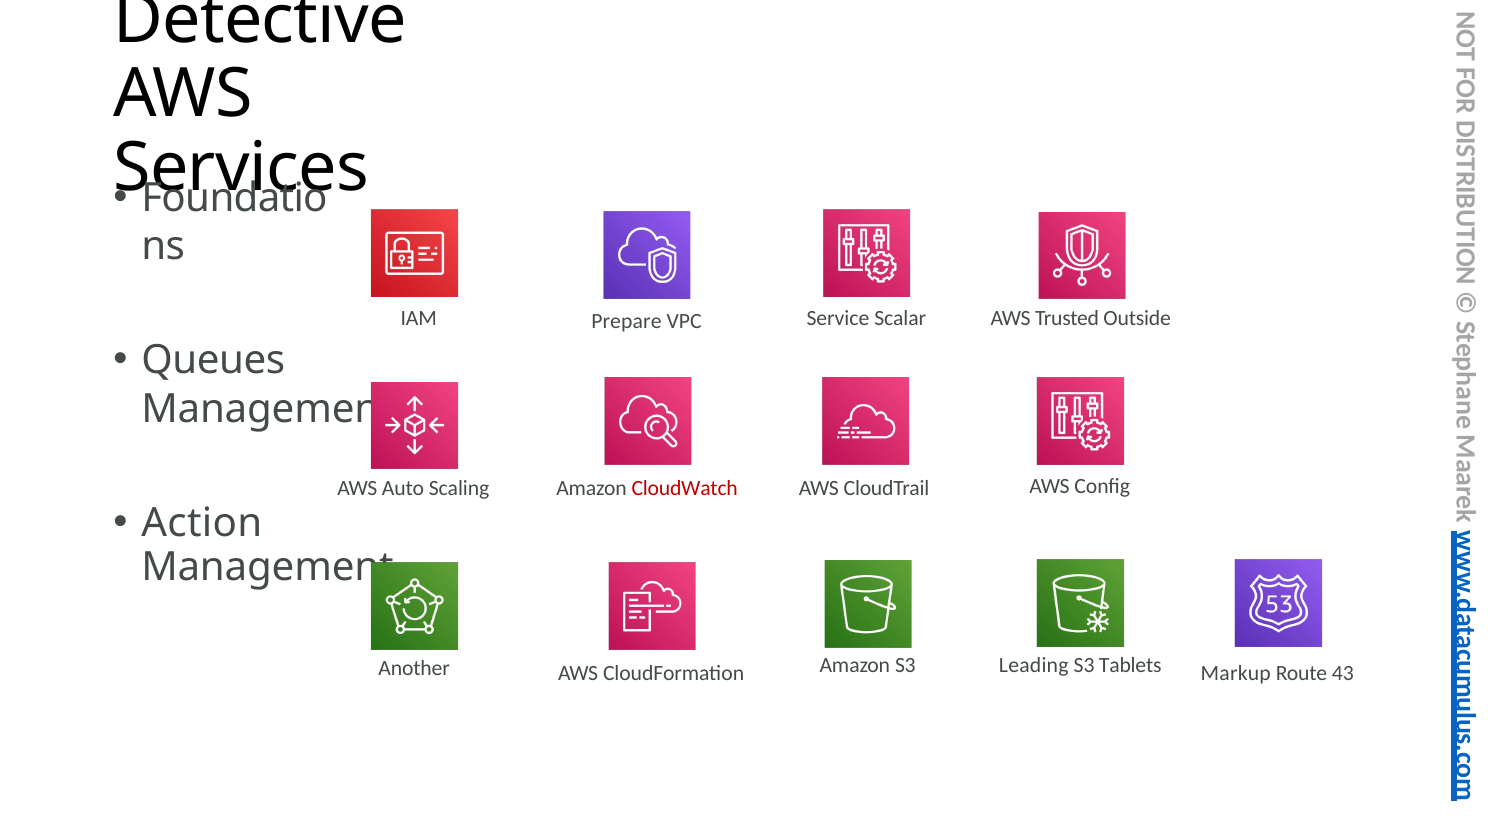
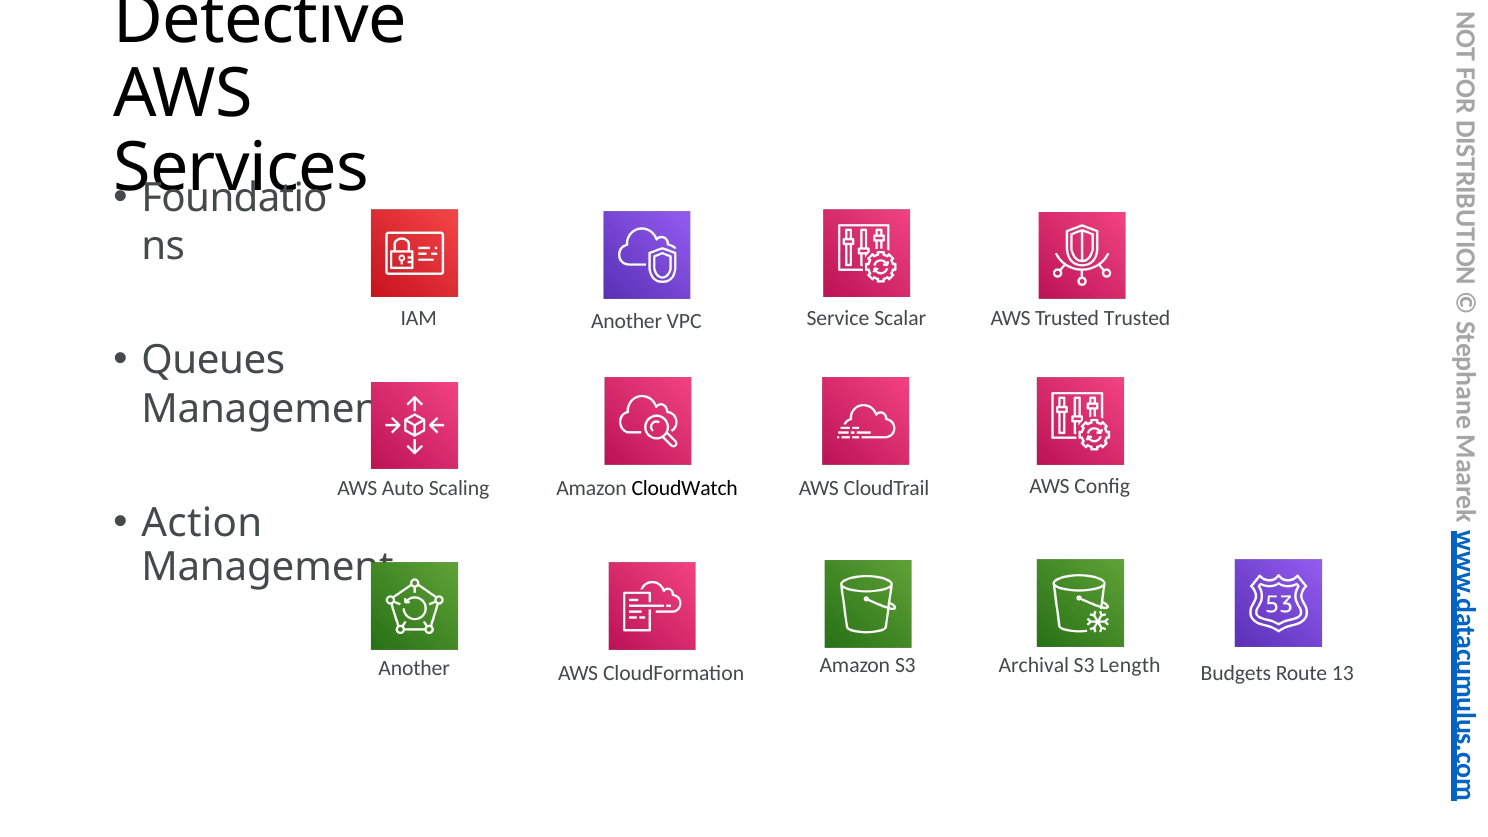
Prepare: Prepare -> Another (627, 321)
Trusted Outside: Outside -> Trusted (1137, 318)
CloudWatch colour: red -> black (685, 488)
Markup: Markup -> Budgets (1236, 674)
43: 43 -> 13 (1343, 674)
Leading: Leading -> Archival (1034, 666)
Tablets: Tablets -> Length (1130, 666)
